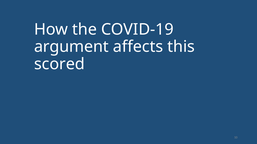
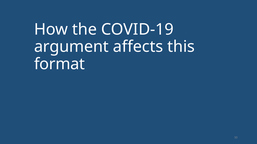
scored: scored -> format (59, 64)
